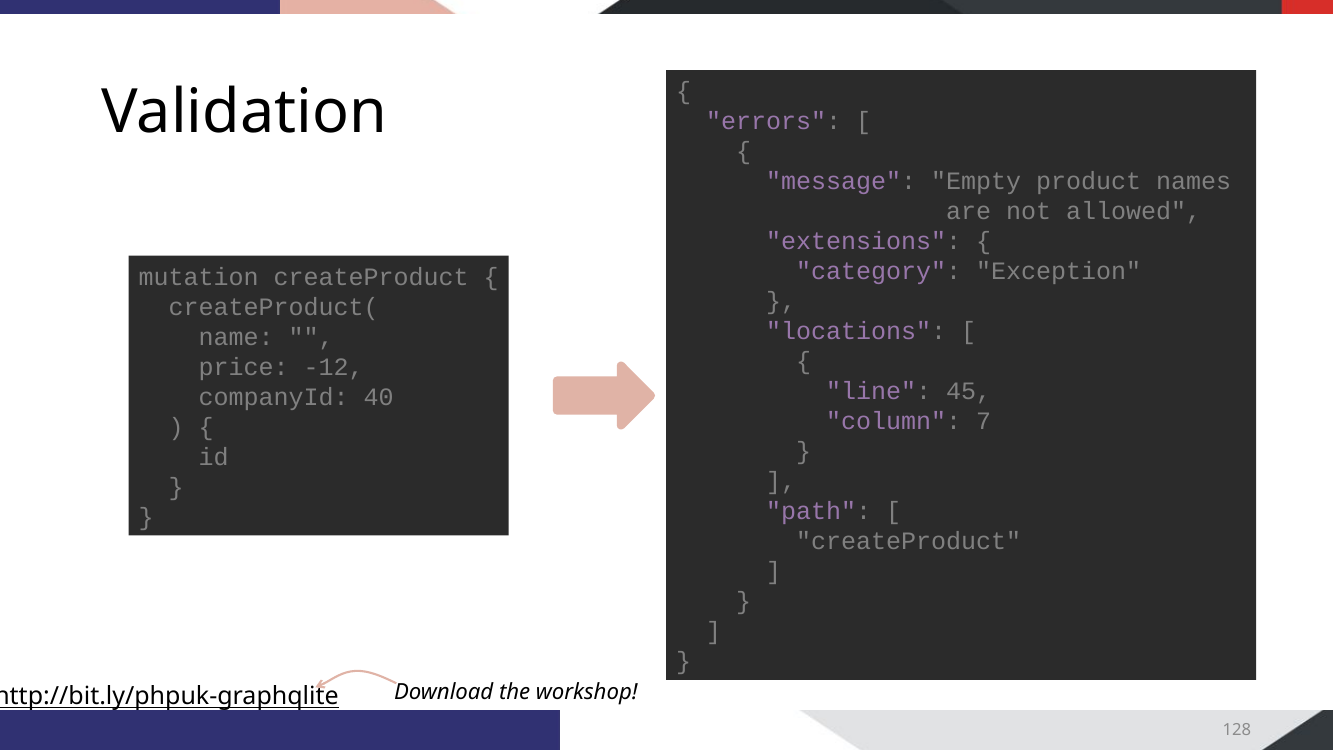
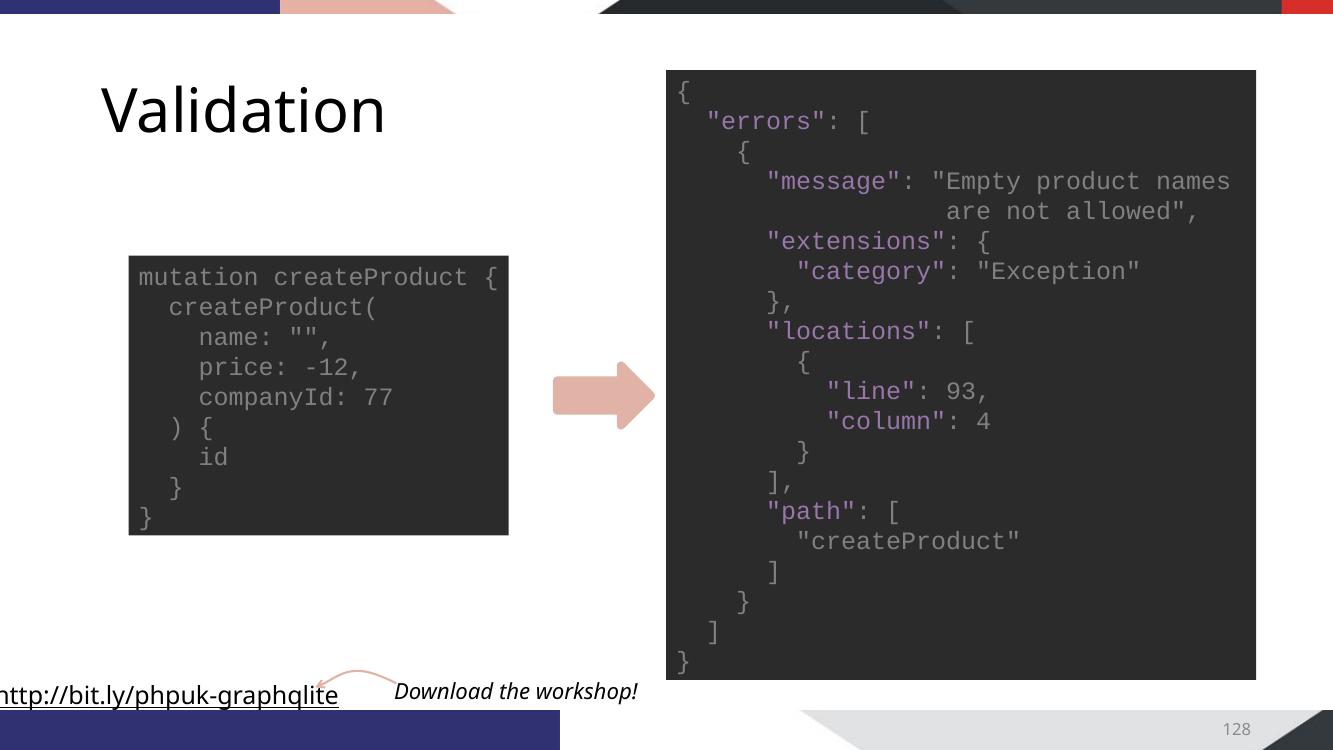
45: 45 -> 93 (969, 392)
40: 40 -> 77 (379, 397)
7: 7 -> 4 (984, 422)
